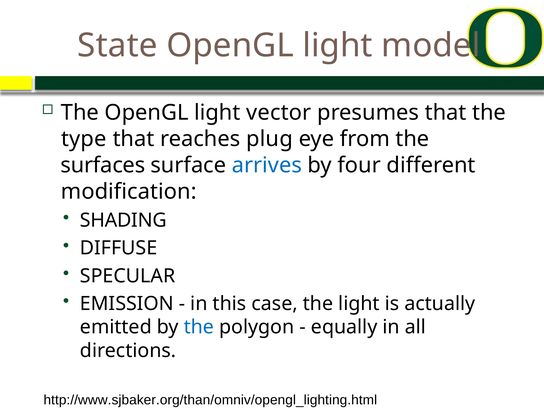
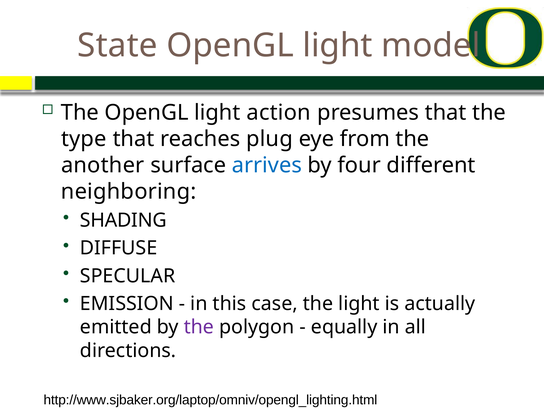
vector: vector -> action (279, 113)
surfaces: surfaces -> another (103, 165)
modification: modification -> neighboring (129, 192)
the colour: blue -> purple (199, 327)
http://www.sjbaker.org/than/omniv/opengl_lighting.html: http://www.sjbaker.org/than/omniv/opengl_lighting.html -> http://www.sjbaker.org/laptop/omniv/opengl_lighting.html (210, 400)
